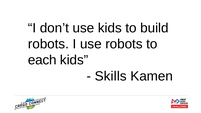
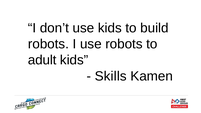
each: each -> adult (42, 60)
